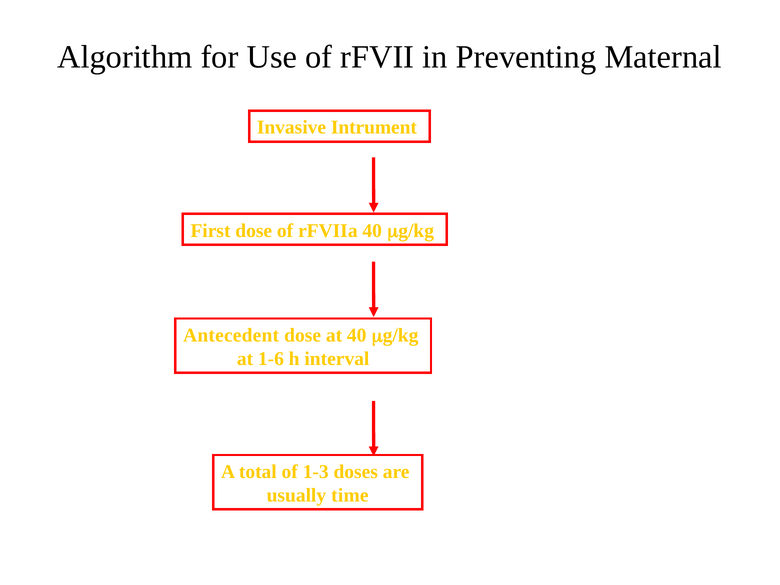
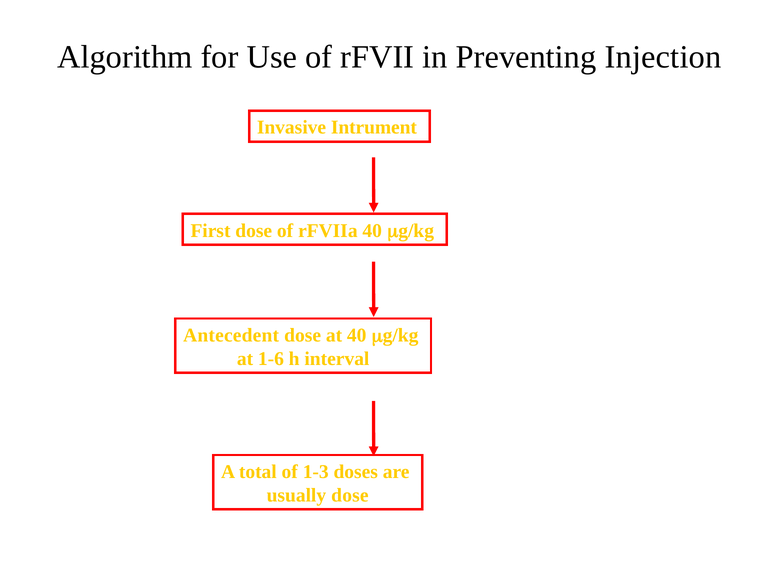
Maternal: Maternal -> Injection (663, 57)
usually time: time -> dose (350, 495)
